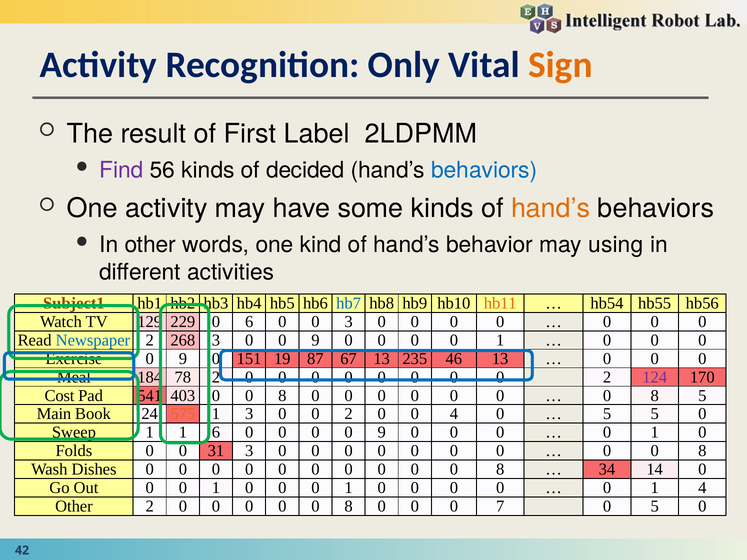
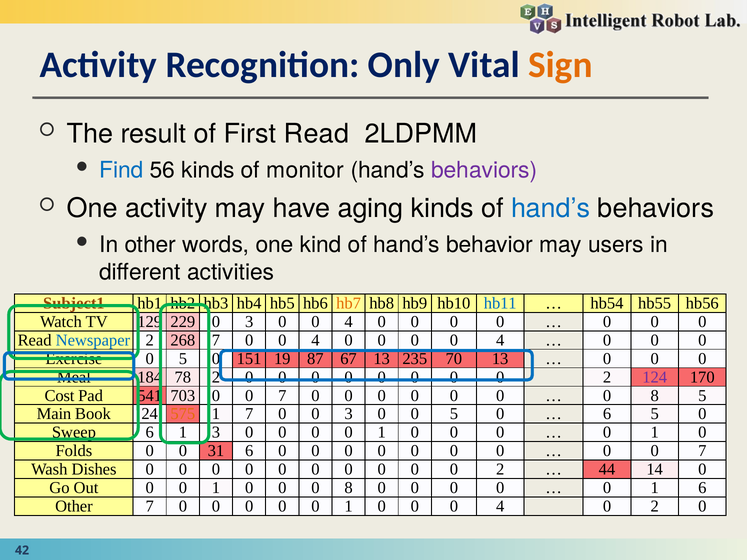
First Label: Label -> Read (317, 134)
Find colour: purple -> blue (121, 170)
decided: decided -> monitor (305, 170)
behaviors colour: blue -> purple (484, 170)
some: some -> aging (370, 209)
hand’s colour: orange -> blue (551, 209)
using: using -> users (616, 245)
hb7 colour: blue -> orange (349, 303)
hb11 colour: orange -> blue (500, 303)
229 0 6: 6 -> 3 (249, 322)
3: 3 -> 4 (349, 322)
268 3: 3 -> 7 (216, 340)
9: 9 -> 4 (315, 340)
1: 1 -> 4 (500, 340)
9: 9 -> 5 (183, 359)
46: 46 -> 70 (454, 359)
403: 403 -> 703 (183, 396)
8: 8 -> 7 (282, 396)
1 3: 3 -> 7 (249, 414)
2: 2 -> 3 (349, 414)
0 0 4: 4 -> 5 (454, 414)
5: 5 -> 6 (607, 414)
1: 1 -> 6 (150, 433)
1 6: 6 -> 3 (216, 433)
9: 9 -> 1 (382, 433)
31 3: 3 -> 6 (249, 451)
8: 8 -> 7 (702, 451)
8: 8 -> 2 (500, 470)
34: 34 -> 44 (607, 470)
1: 1 -> 8 (349, 488)
1 4: 4 -> 6 (702, 488)
Other 2: 2 -> 7 (150, 507)
8: 8 -> 1 (349, 507)
7: 7 -> 4 (500, 507)
5: 5 -> 2 (655, 507)
